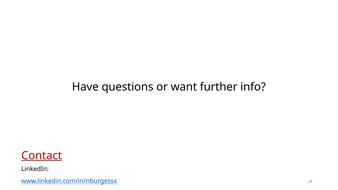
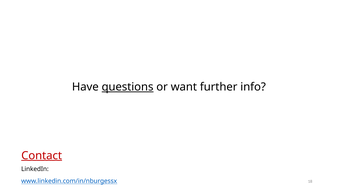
questions underline: none -> present (128, 87)
